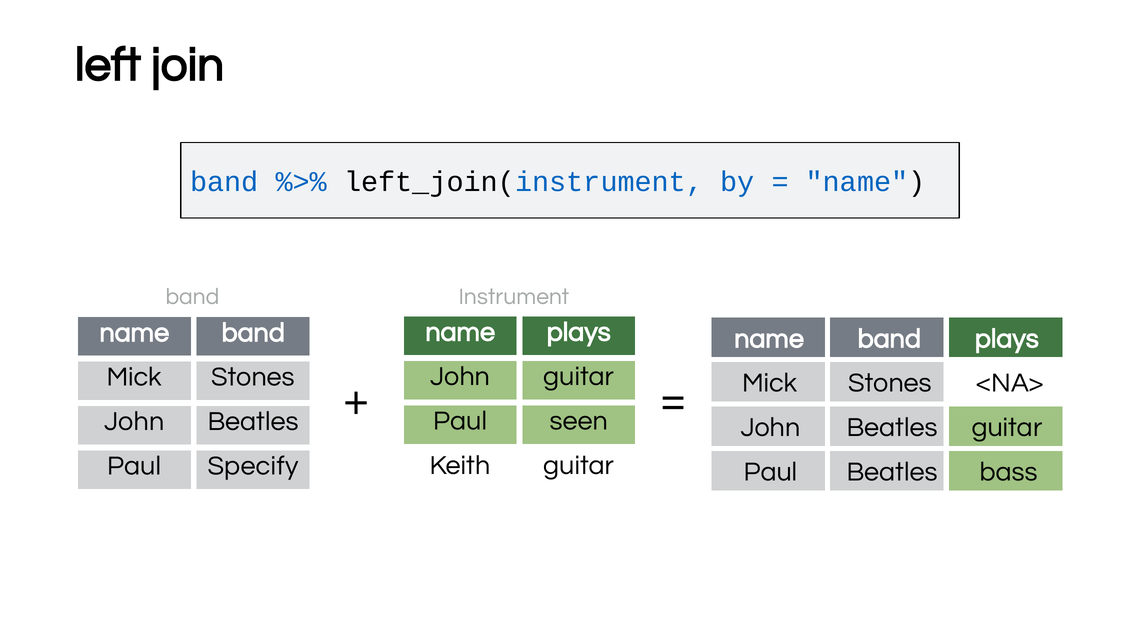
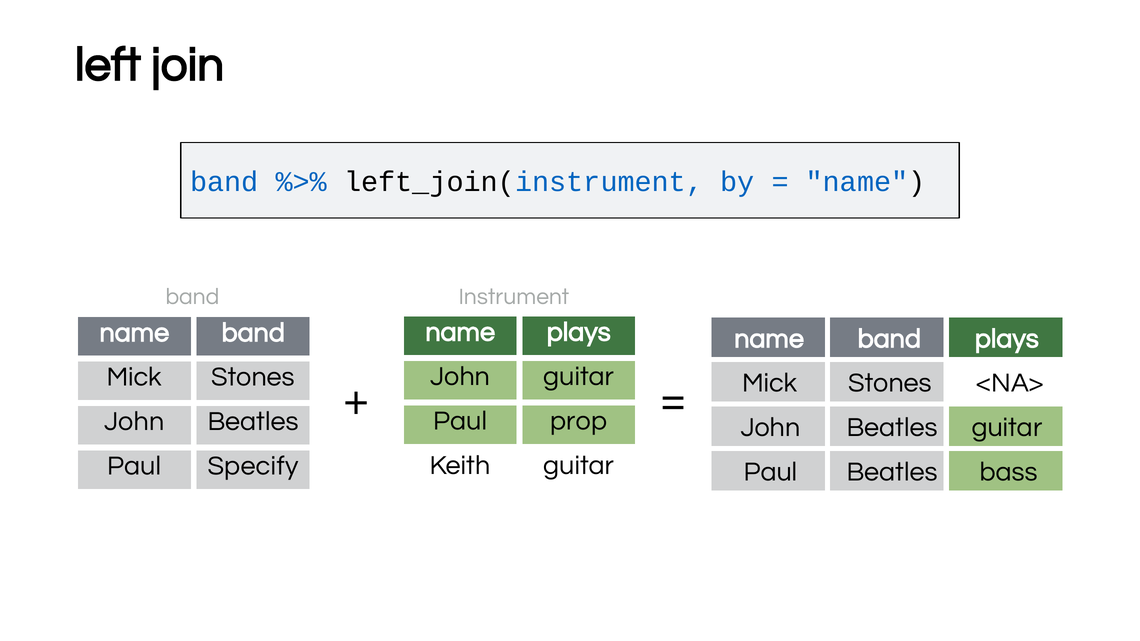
seen: seen -> prop (579, 421)
